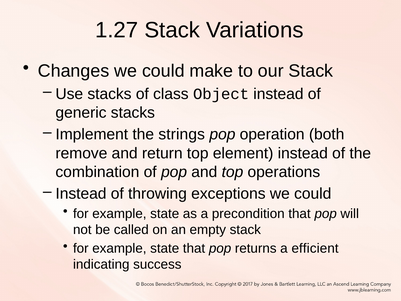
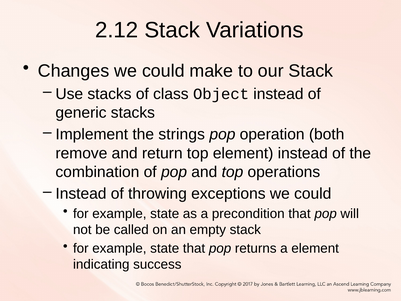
1.27: 1.27 -> 2.12 (117, 30)
a efficient: efficient -> element (315, 248)
